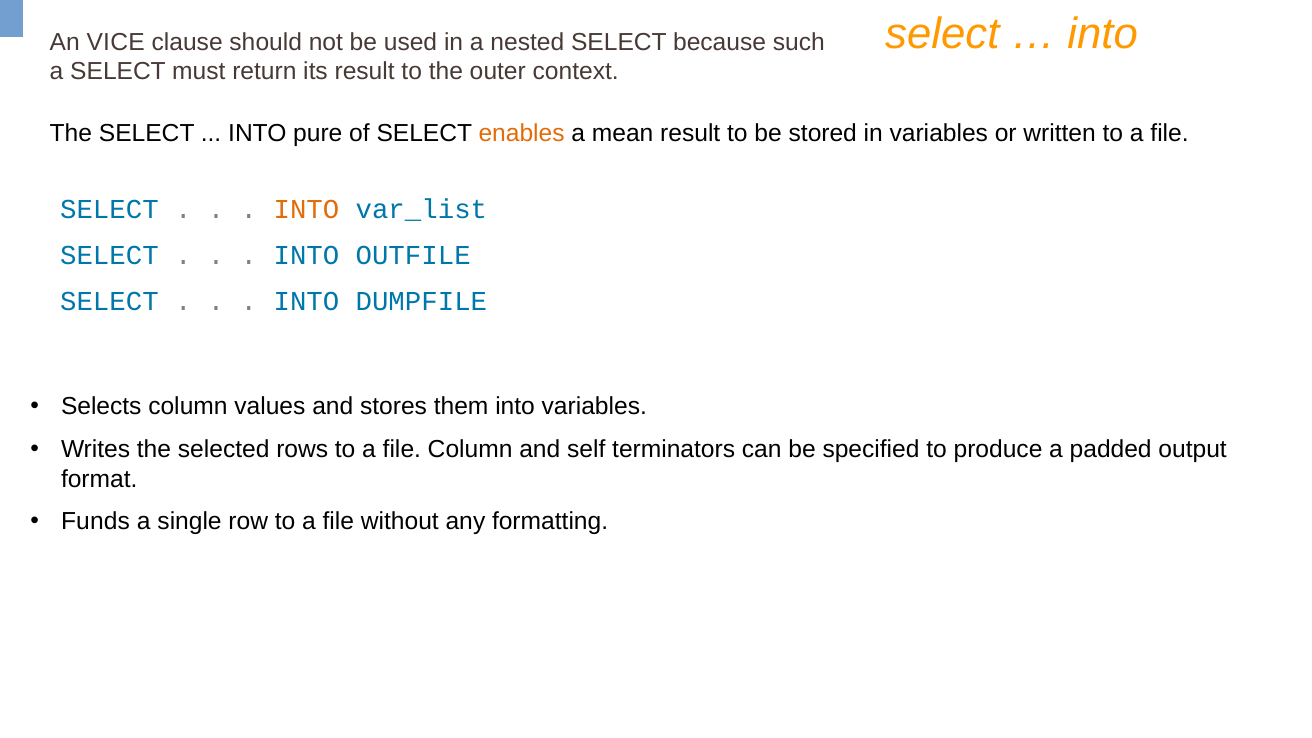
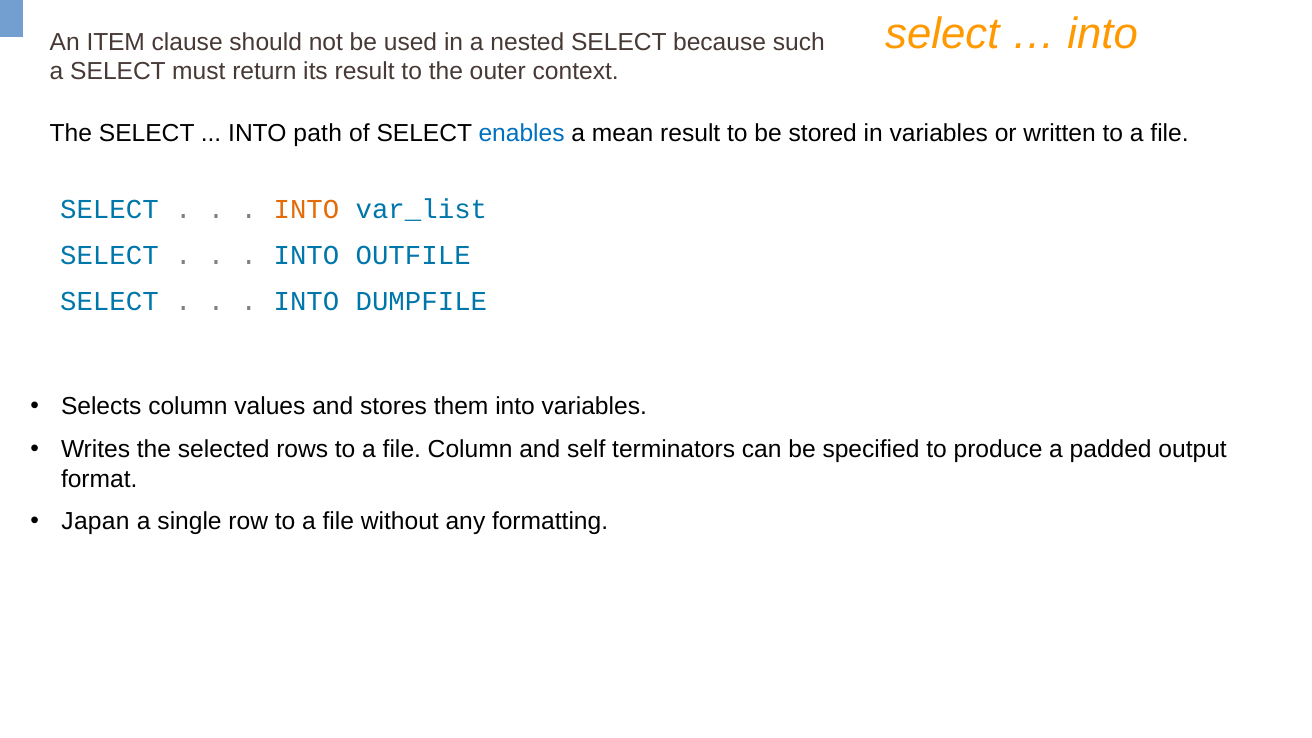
VICE: VICE -> ITEM (116, 42)
pure: pure -> path (318, 134)
enables colour: orange -> blue (522, 134)
Funds: Funds -> Japan (95, 522)
